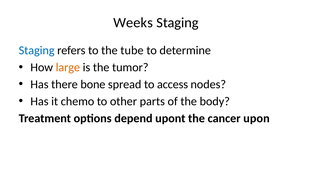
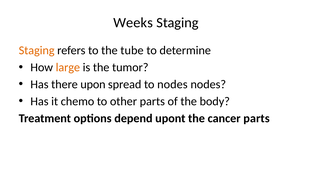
Staging colour: blue -> orange (37, 51)
bone: bone -> upon (93, 85)
to access: access -> nodes (172, 85)
cancer upon: upon -> parts (256, 119)
